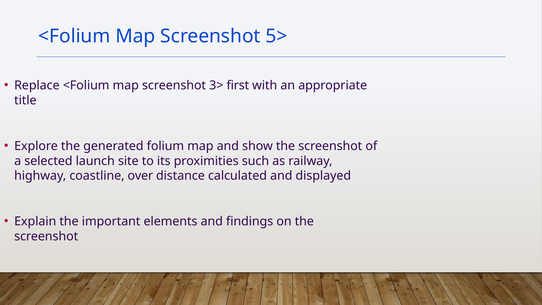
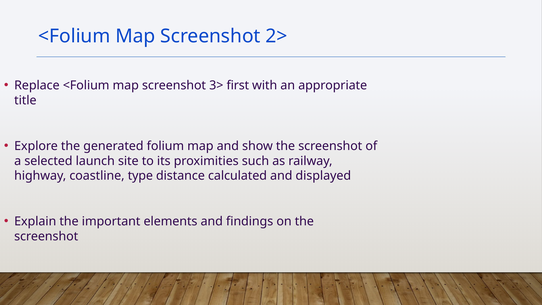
5>: 5> -> 2> (276, 36)
over: over -> type (140, 176)
